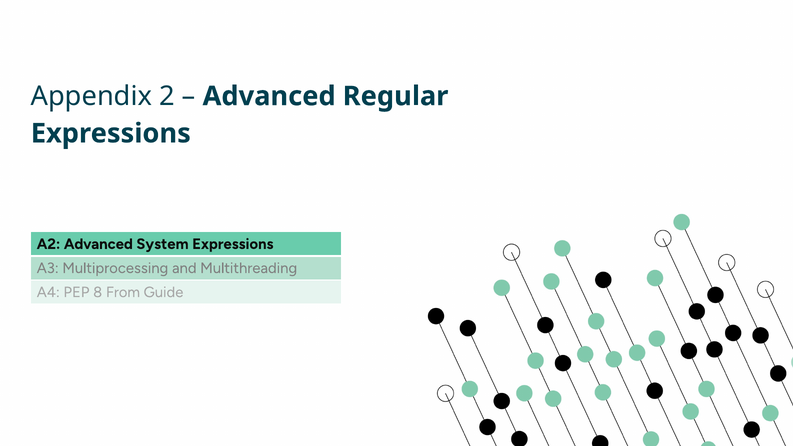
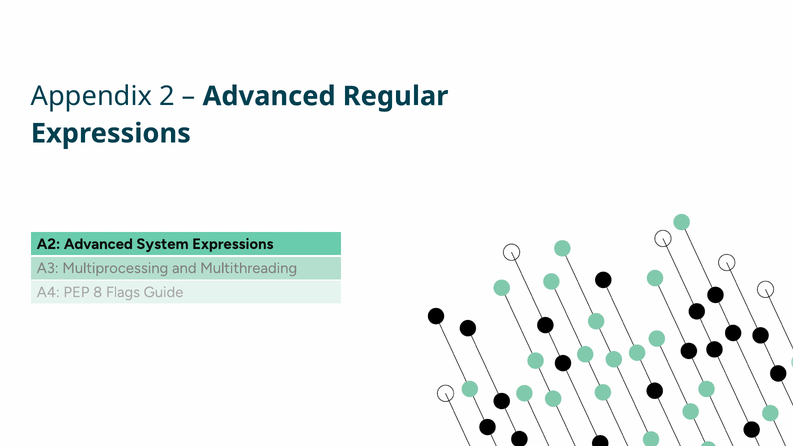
From: From -> Flags (123, 292)
